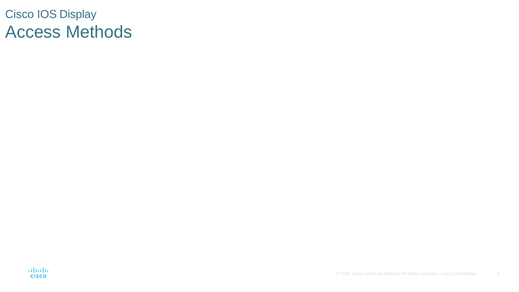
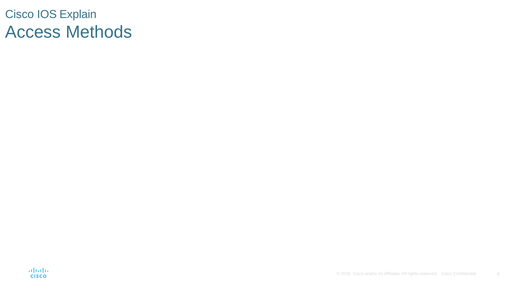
Display: Display -> Explain (78, 14)
